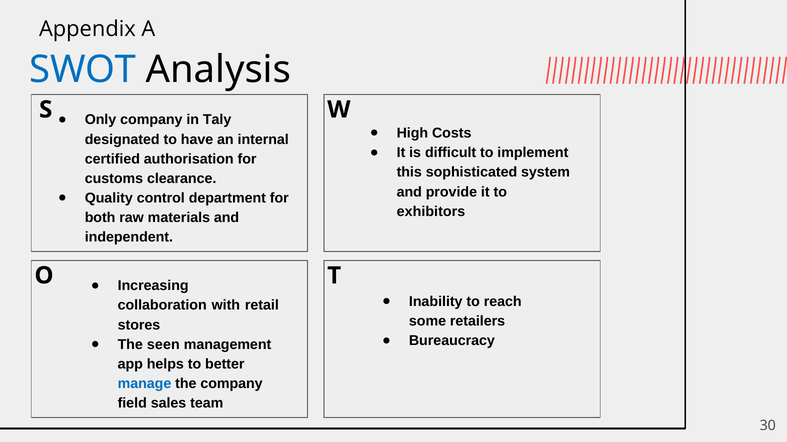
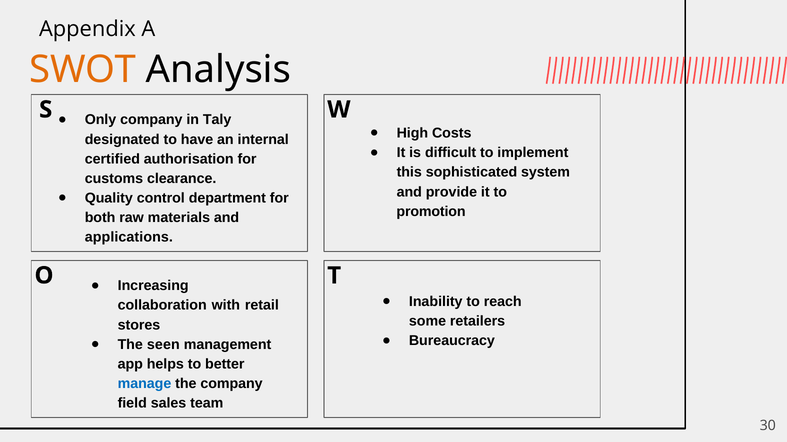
SWOT colour: blue -> orange (83, 70)
exhibitors: exhibitors -> promotion (431, 212)
independent: independent -> applications (129, 238)
